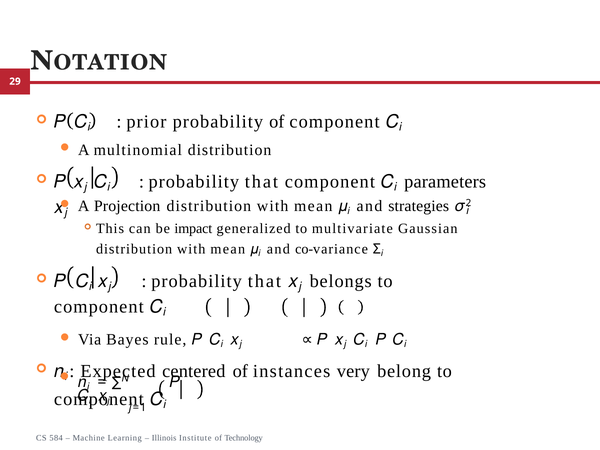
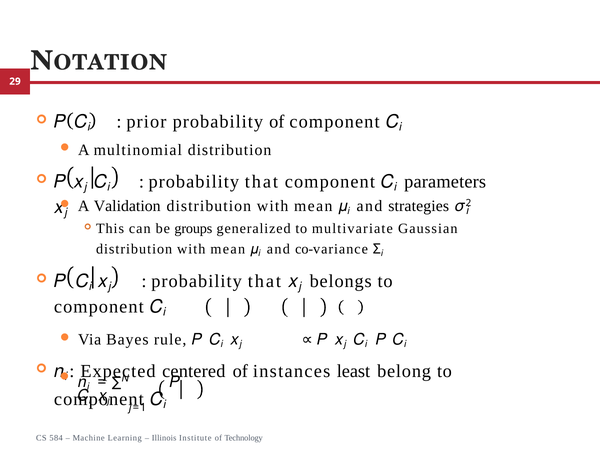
Projection: Projection -> Validation (127, 206)
impact: impact -> groups (193, 229)
very: very -> least (353, 371)
